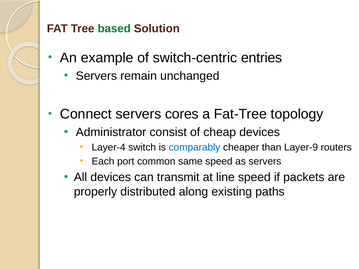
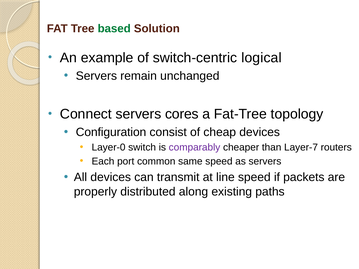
entries: entries -> logical (262, 58)
Administrator: Administrator -> Configuration (111, 132)
Layer-4: Layer-4 -> Layer-0 (109, 147)
comparably colour: blue -> purple (195, 147)
Layer-9: Layer-9 -> Layer-7 (301, 147)
